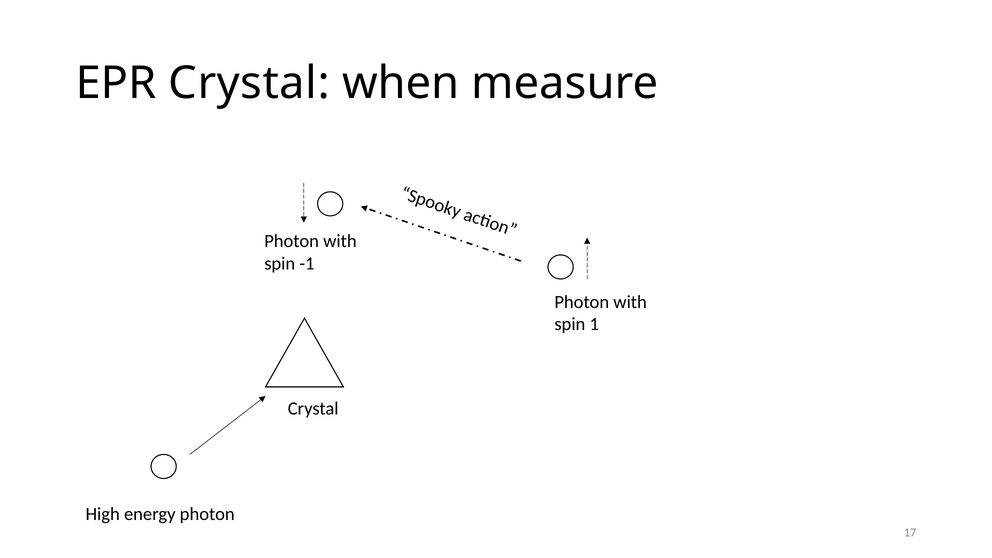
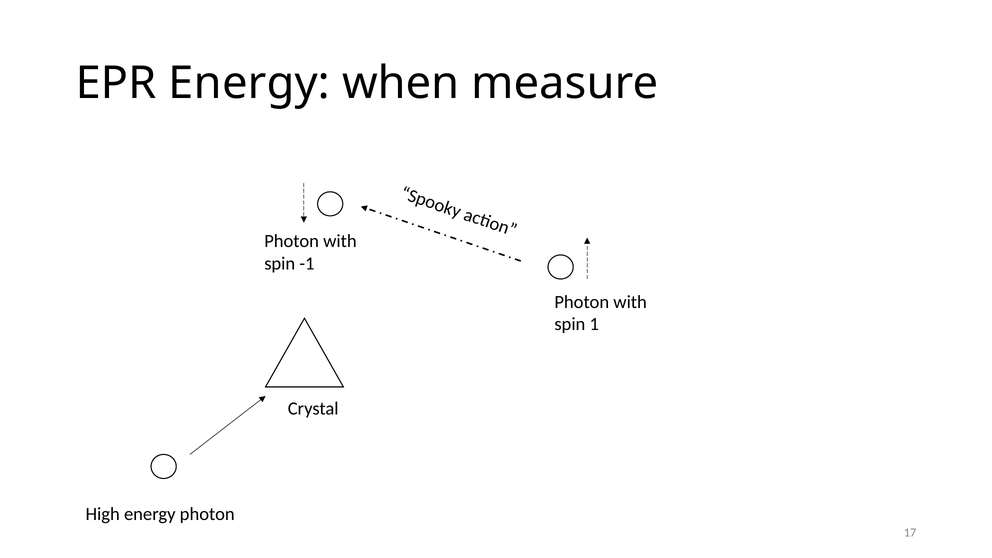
EPR Crystal: Crystal -> Energy (249, 83)
